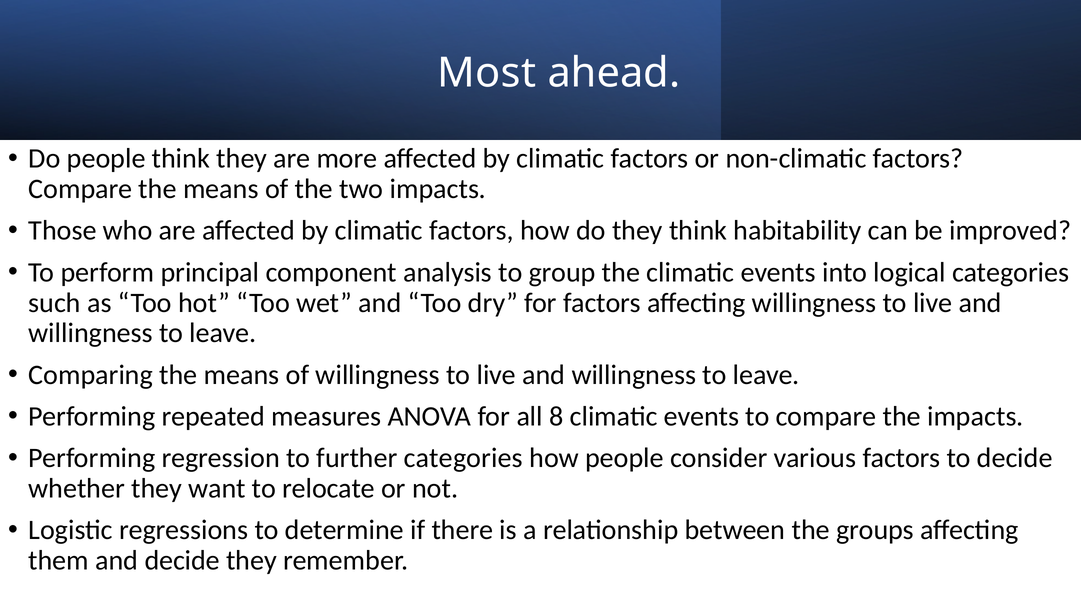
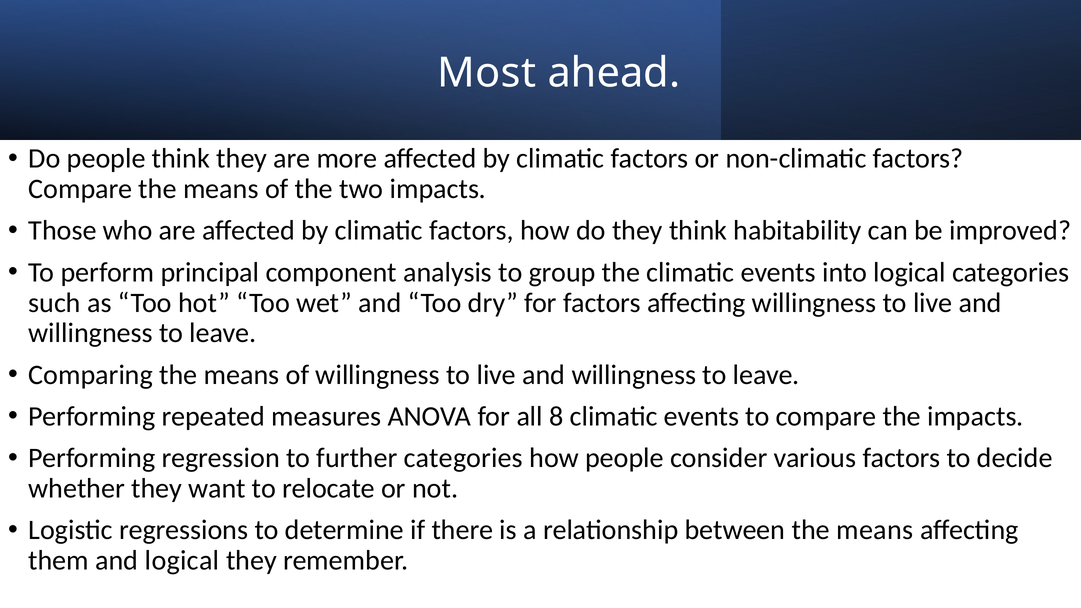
between the groups: groups -> means (875, 530)
and decide: decide -> logical (182, 561)
